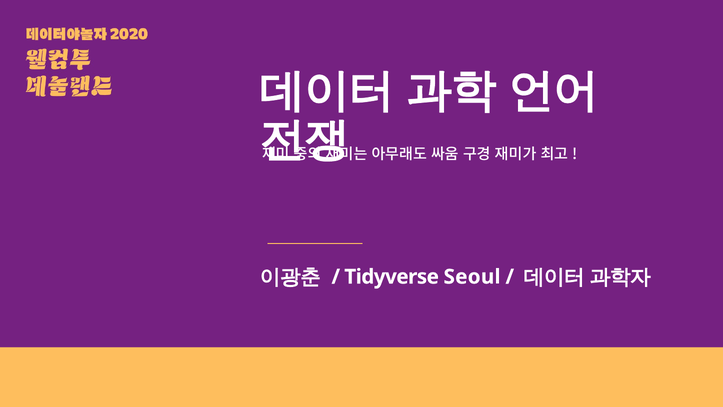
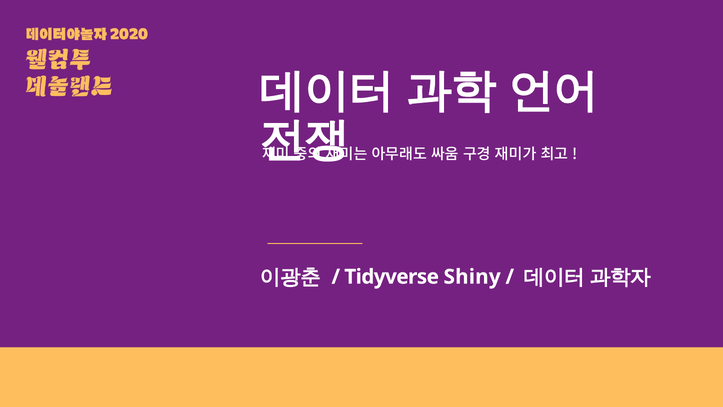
Seoul: Seoul -> Shiny (472, 277)
